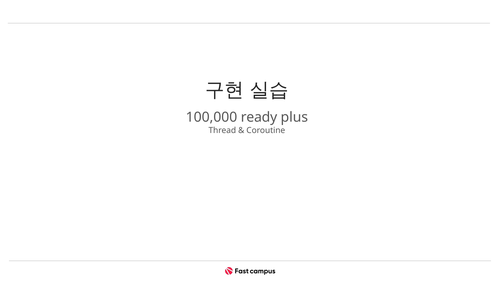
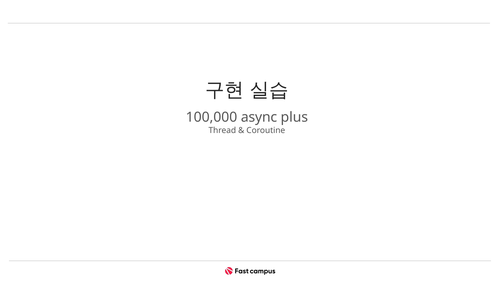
ready: ready -> async (259, 118)
